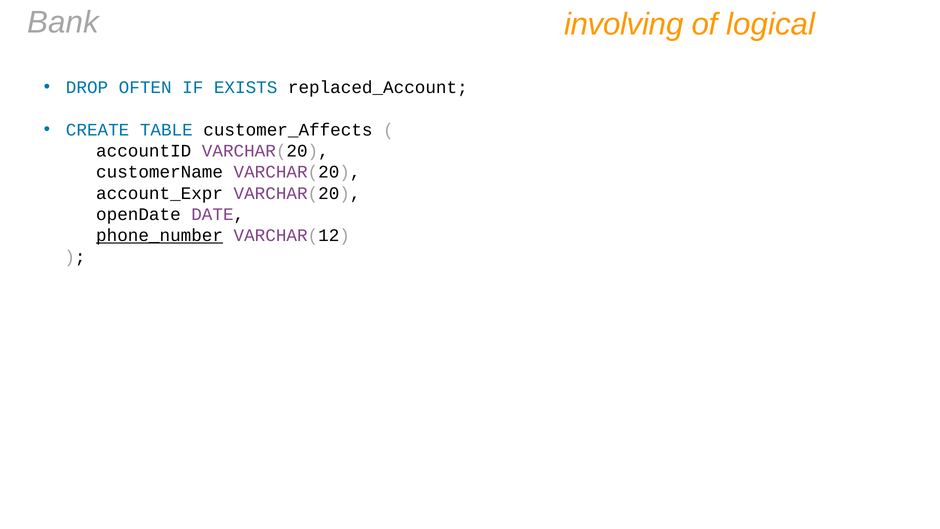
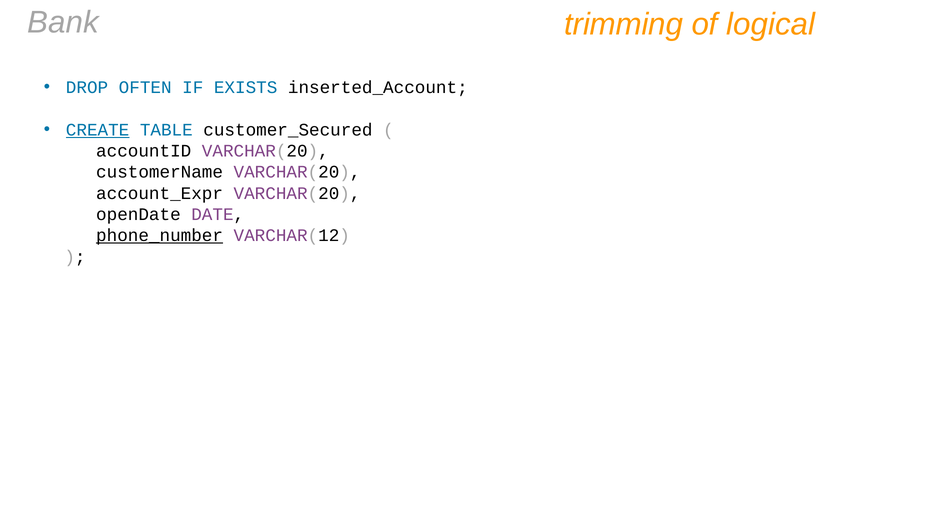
involving: involving -> trimming (624, 24)
replaced_Account: replaced_Account -> inserted_Account (378, 87)
CREATE underline: none -> present (98, 130)
customer_Affects: customer_Affects -> customer_Secured (288, 130)
